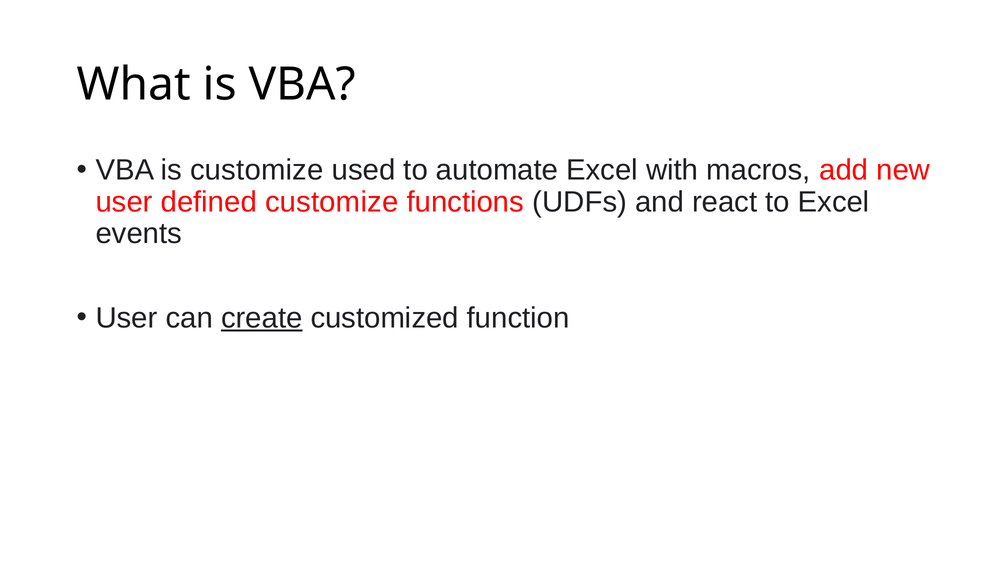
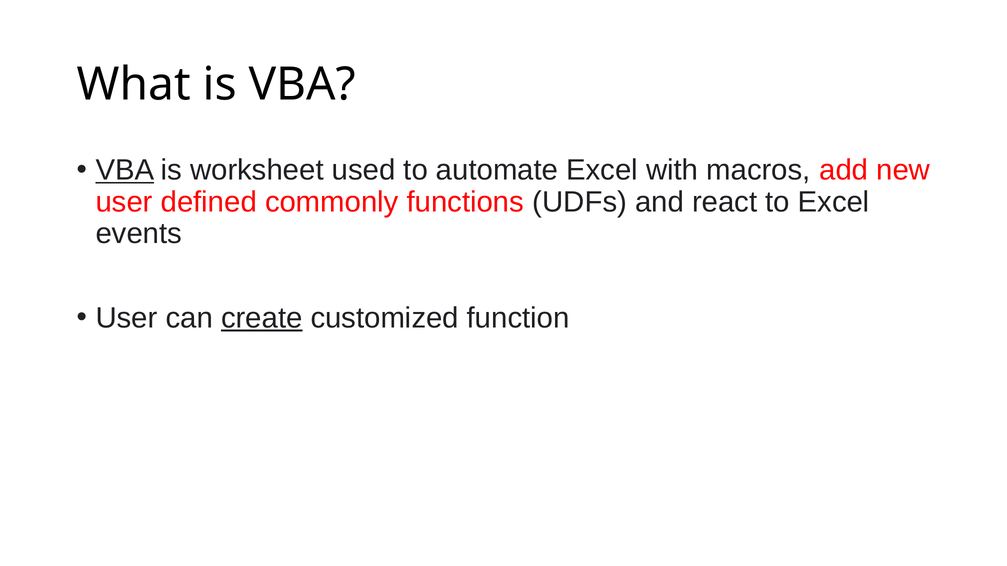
VBA underline: none -> present (125, 170)
is customize: customize -> worksheet (257, 170)
defined customize: customize -> commonly (332, 202)
